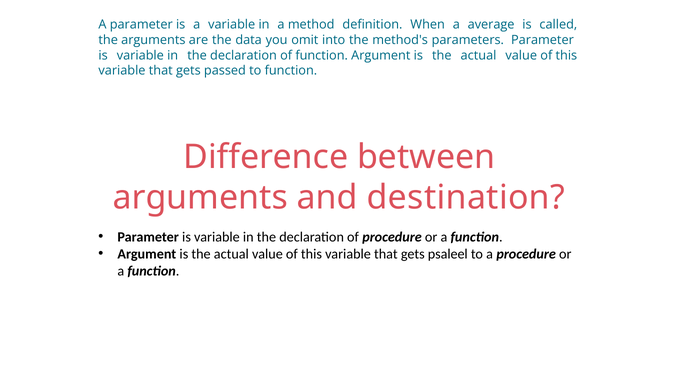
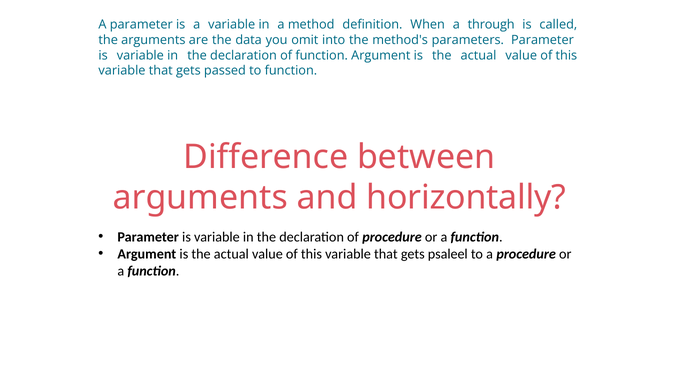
average: average -> through (491, 25)
destination: destination -> horizontally (466, 198)
